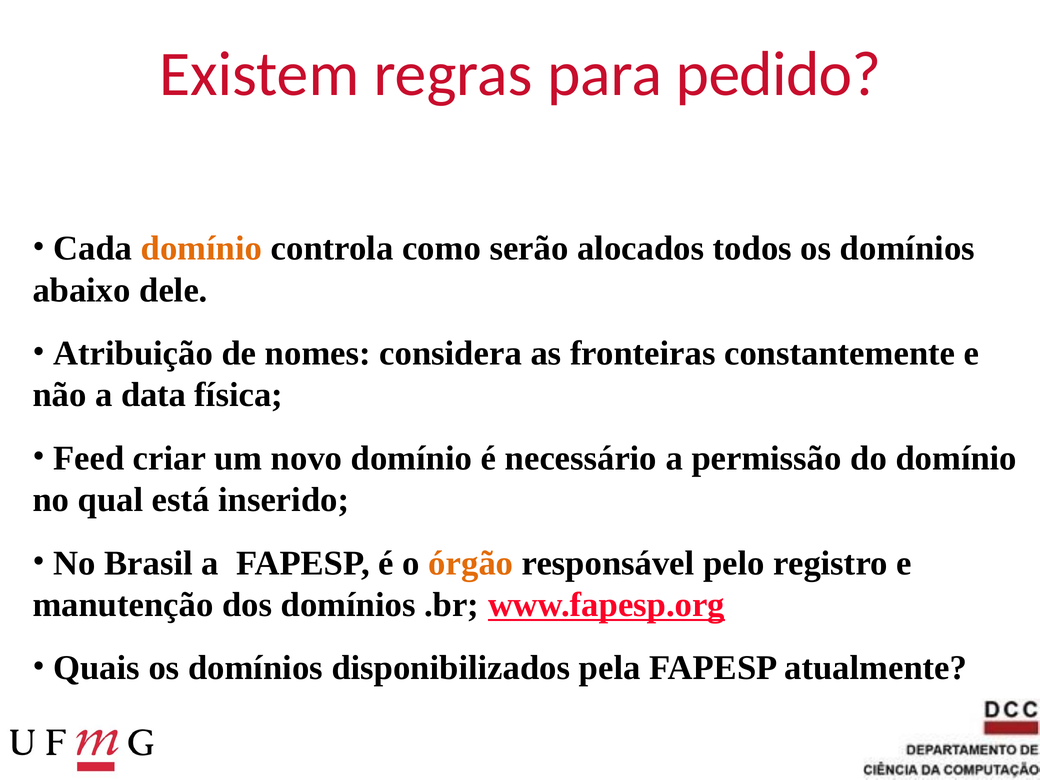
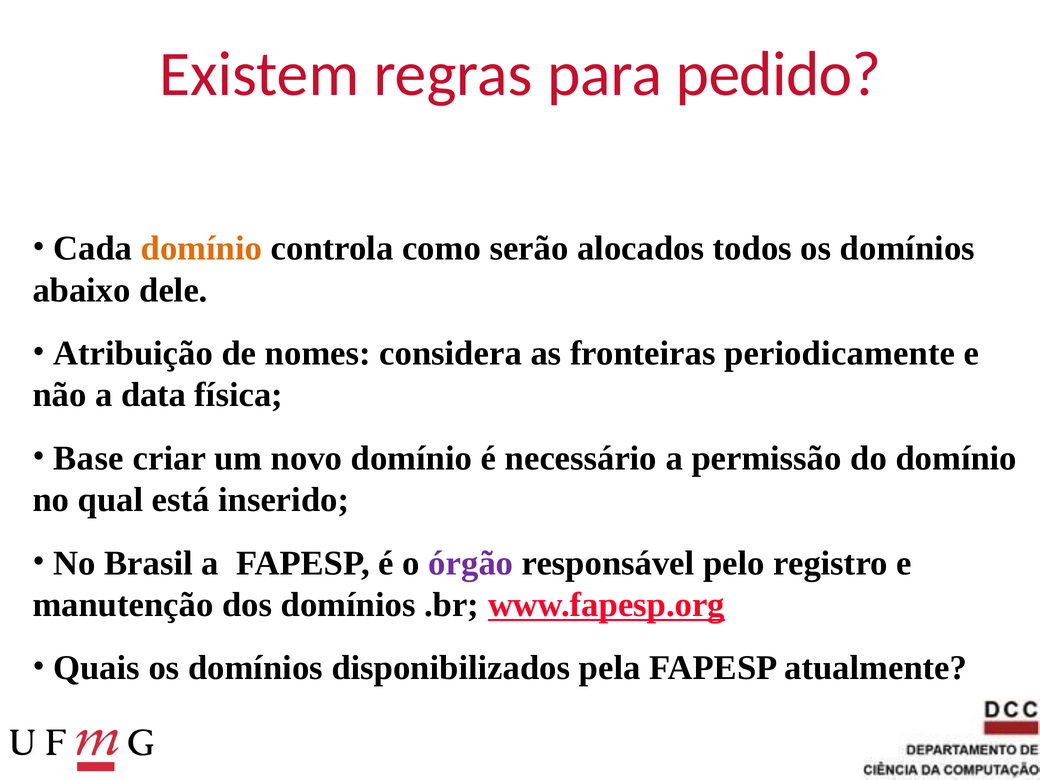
constantemente: constantemente -> periodicamente (840, 353)
Feed: Feed -> Base (89, 458)
órgão colour: orange -> purple (471, 563)
